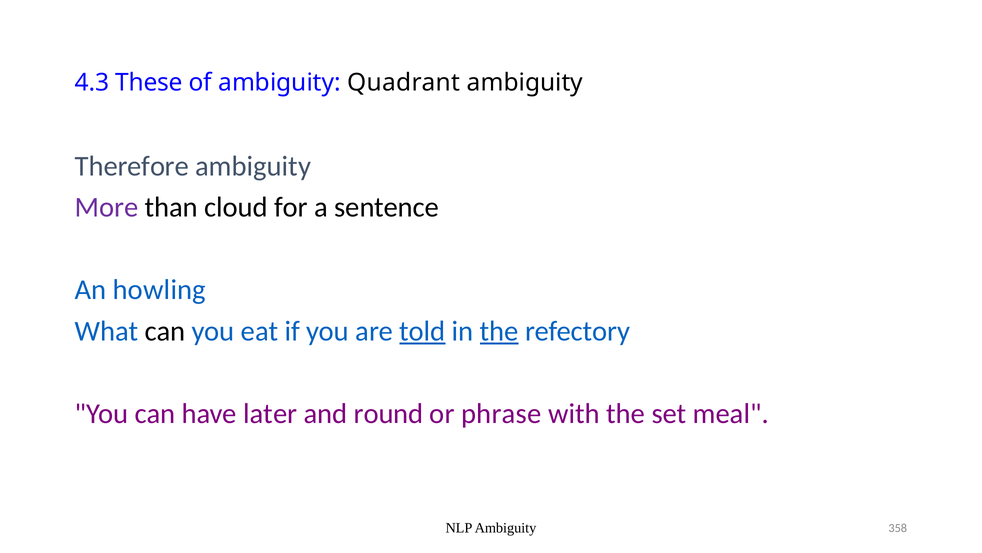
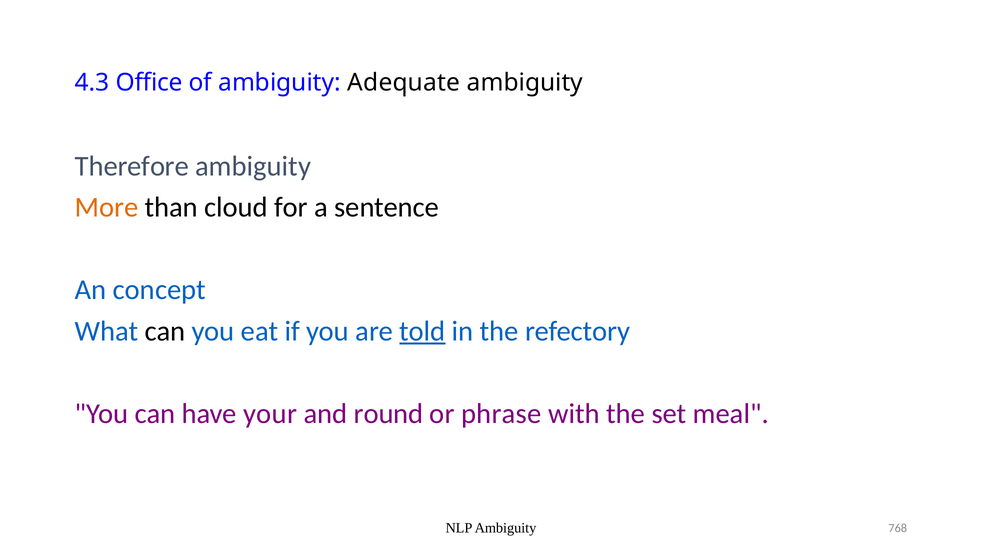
These: These -> Office (149, 83)
Quadrant: Quadrant -> Adequate (404, 83)
More colour: purple -> orange (107, 207)
howling: howling -> concept (159, 290)
the underline: present -> none (499, 331)
later: later -> your (270, 413)
358: 358 -> 768 (898, 527)
